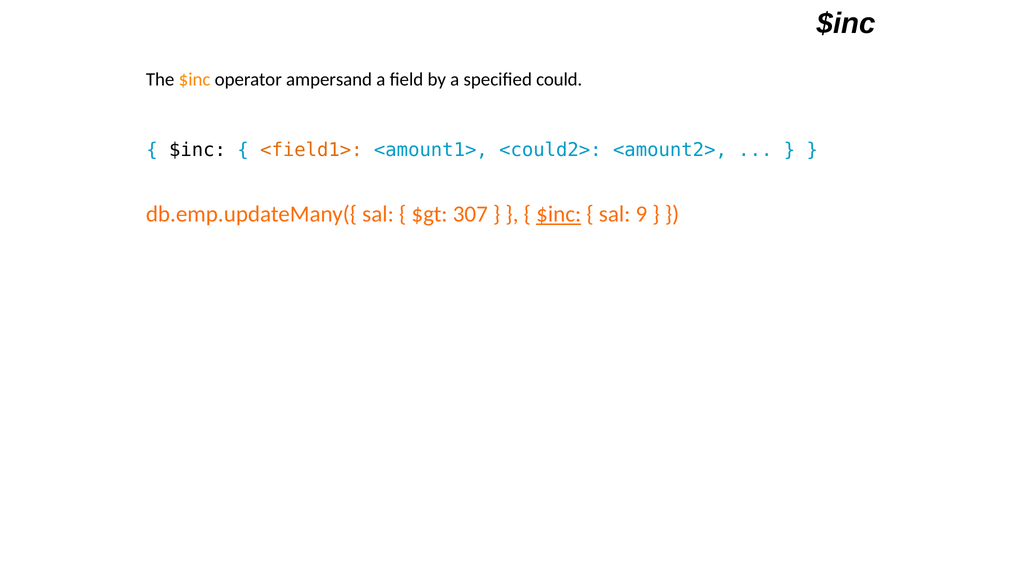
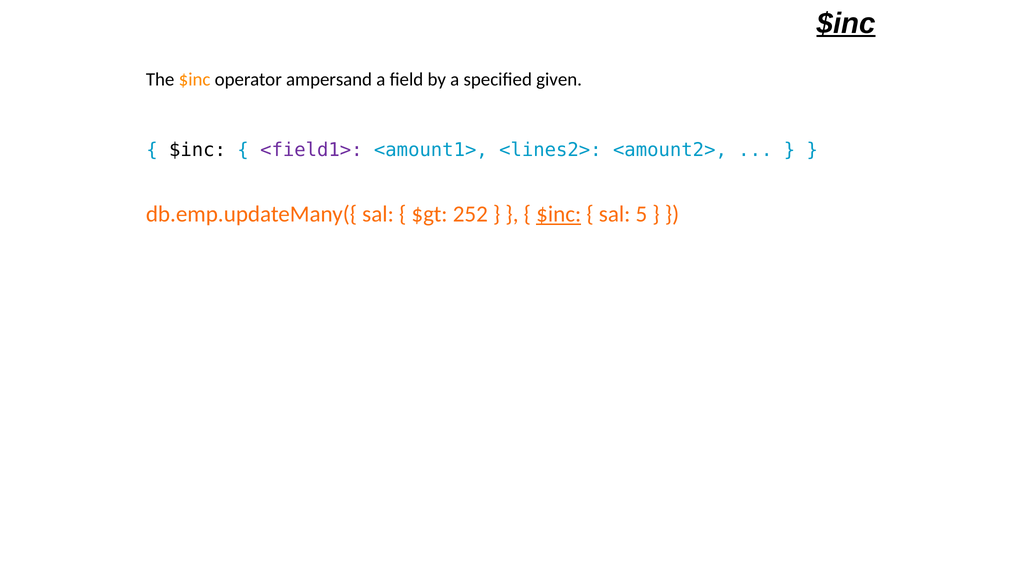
$inc underline: none -> present (846, 23)
could: could -> given (559, 79)
<field1> colour: orange -> purple (311, 150)
<could2>: <could2> -> <lines2> (550, 150)
307: 307 -> 252 (470, 214)
9: 9 -> 5 (641, 214)
